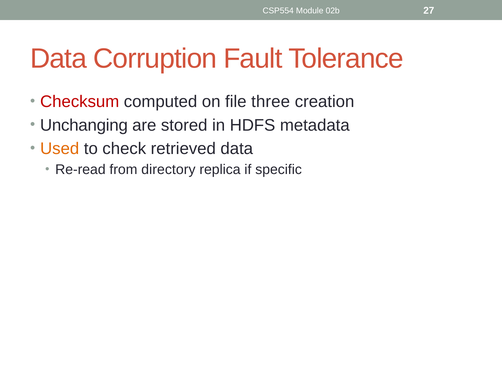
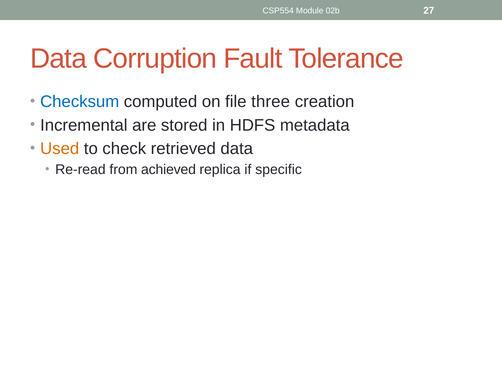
Checksum colour: red -> blue (80, 102)
Unchanging: Unchanging -> Incremental (84, 125)
directory: directory -> achieved (169, 169)
